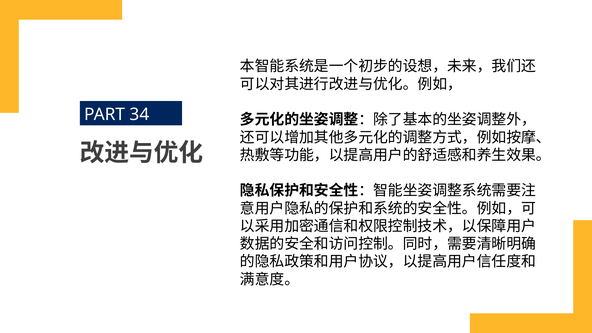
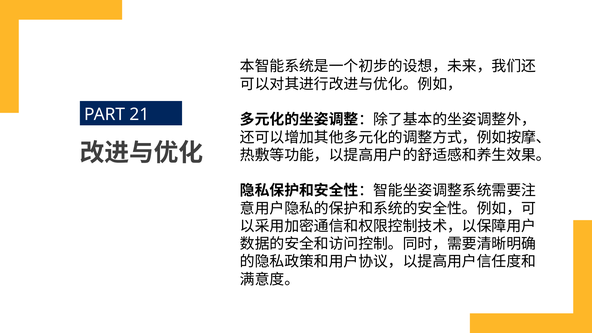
34: 34 -> 21 (139, 114)
